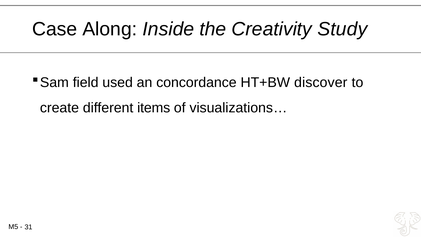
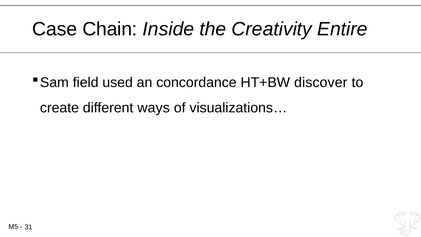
Along: Along -> Chain (110, 29)
Study: Study -> Entire (342, 29)
items: items -> ways (154, 108)
